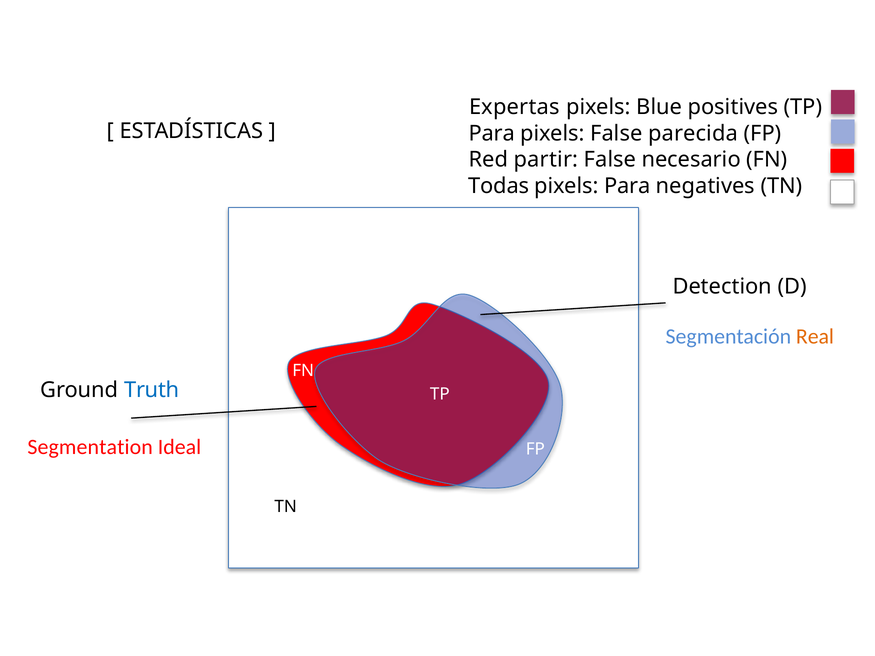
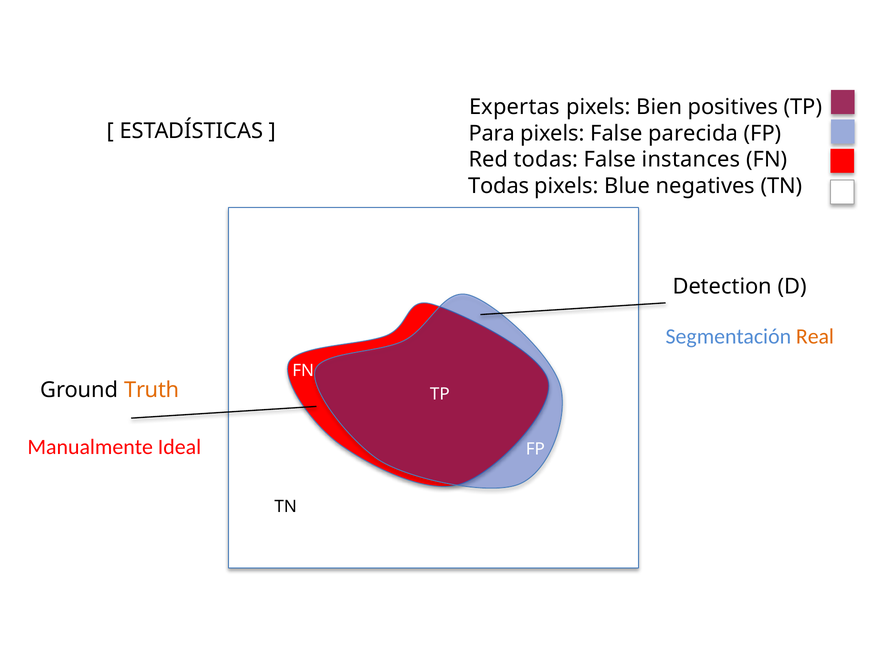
Blue: Blue -> Bien (659, 107)
Red partir: partir -> todas (546, 160)
necesario: necesario -> instances (691, 160)
pixels Para: Para -> Blue (627, 186)
Truth colour: blue -> orange (152, 390)
Segmentation: Segmentation -> Manualmente (90, 447)
